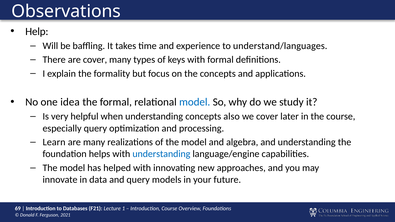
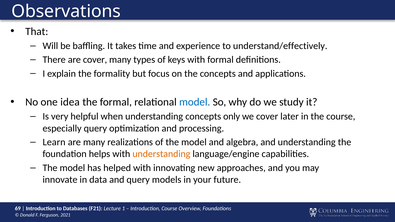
Help: Help -> That (37, 32)
understand/languages: understand/languages -> understand/effectively (280, 46)
also: also -> only (232, 117)
understanding colour: blue -> orange (161, 154)
